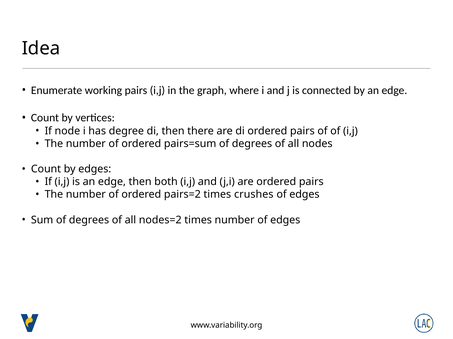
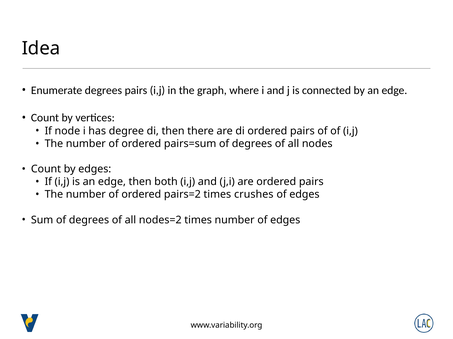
Enumerate working: working -> degrees (103, 90)
